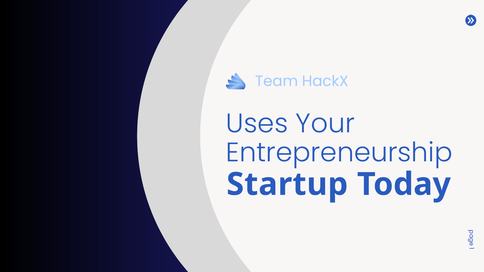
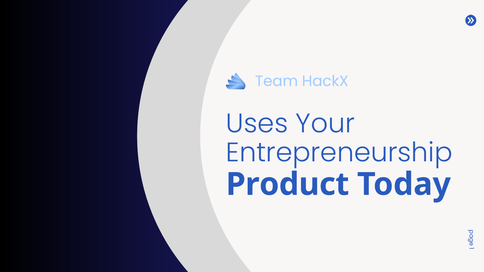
Startup: Startup -> Product (288, 185)
